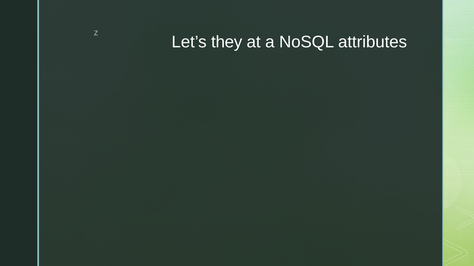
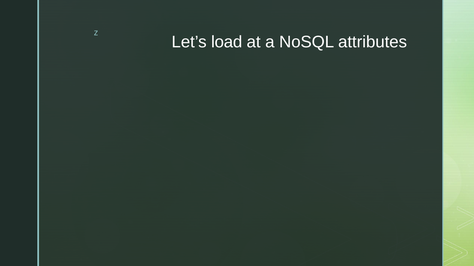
they: they -> load (227, 42)
